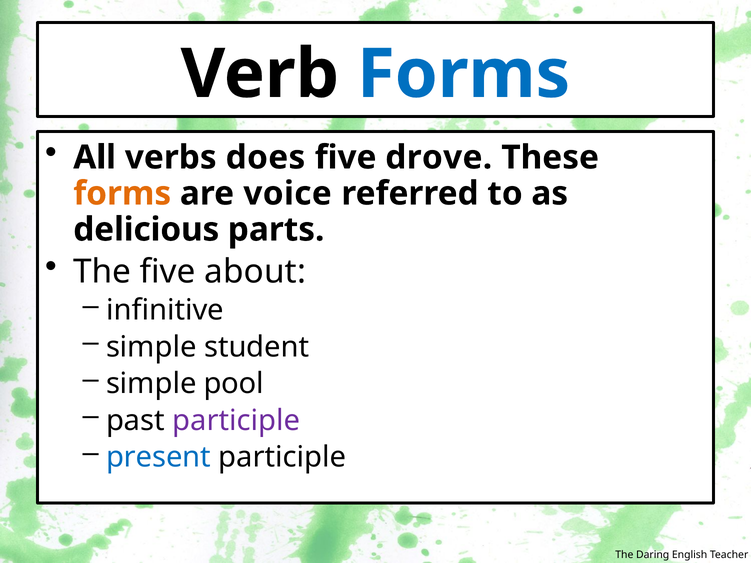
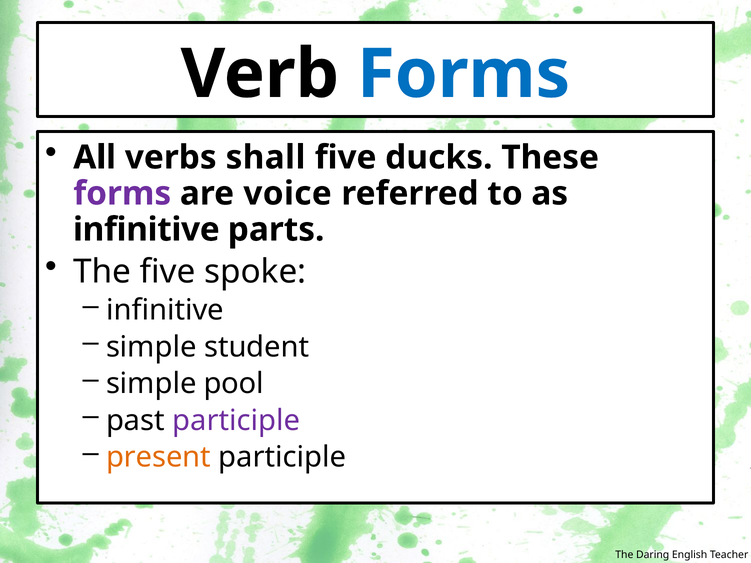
does: does -> shall (265, 158)
drove: drove -> ducks (439, 158)
forms colour: orange -> purple (122, 194)
delicious: delicious -> infinitive (146, 230)
about: about -> spoke (255, 272)
present colour: blue -> orange (159, 458)
